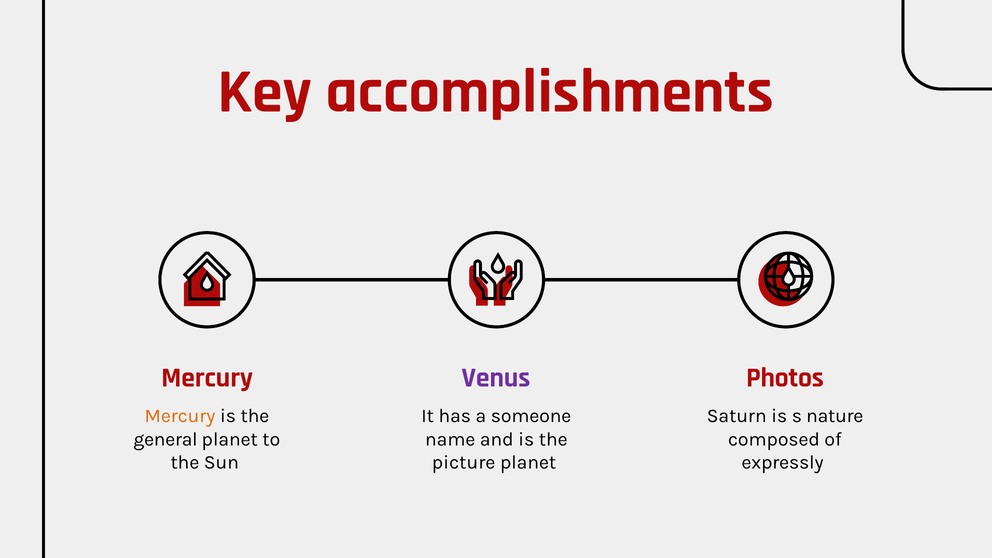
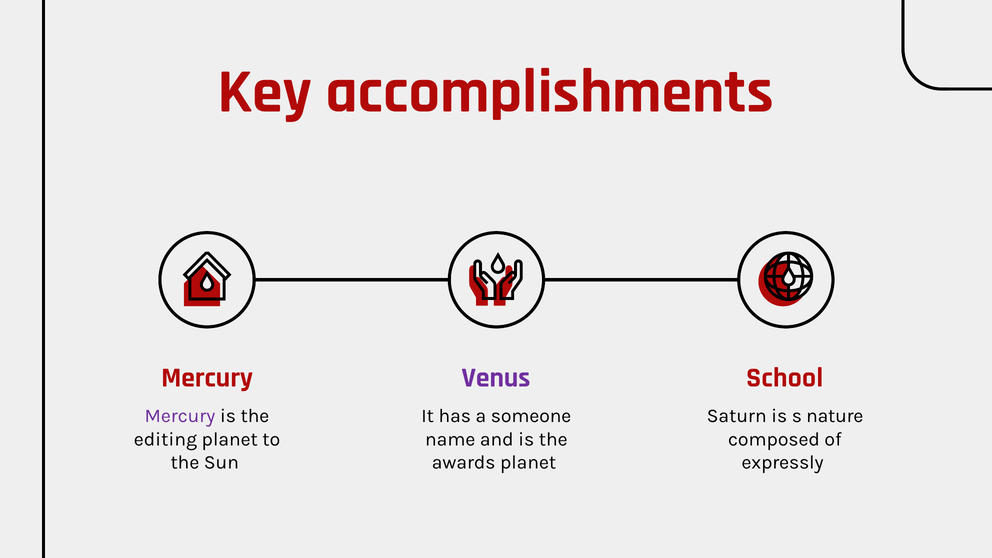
Photos: Photos -> School (785, 378)
Mercury colour: orange -> purple (180, 416)
general: general -> editing (165, 439)
picture: picture -> awards (464, 462)
